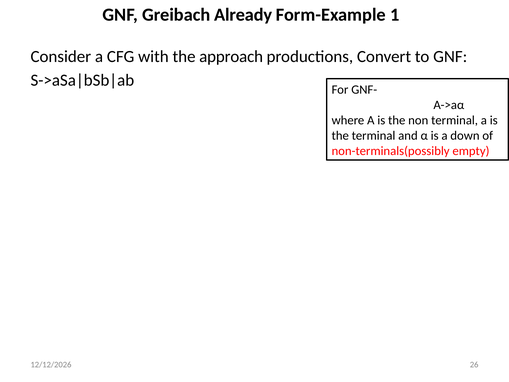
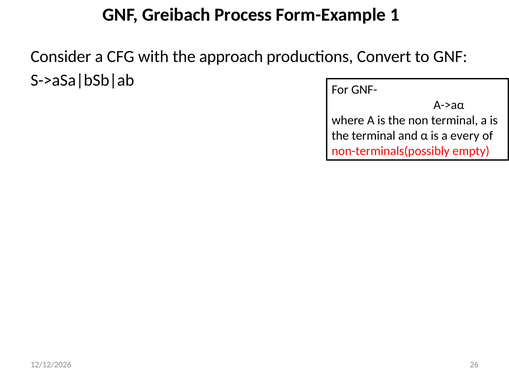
Already: Already -> Process (243, 15)
down: down -> every (465, 135)
